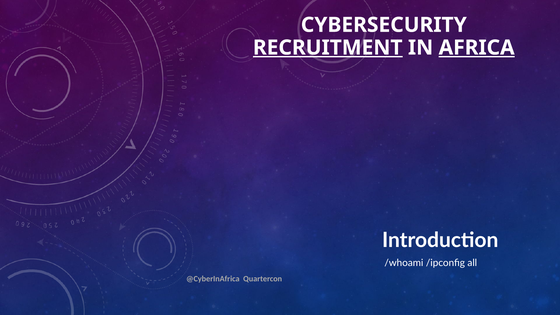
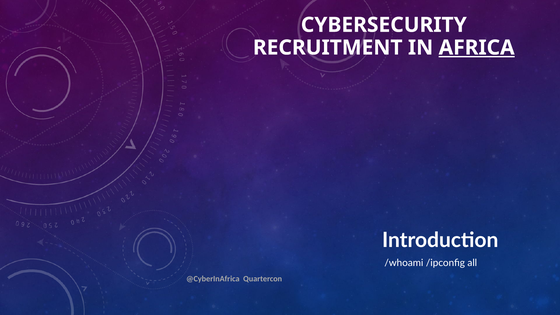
RECRUITMENT underline: present -> none (328, 48)
